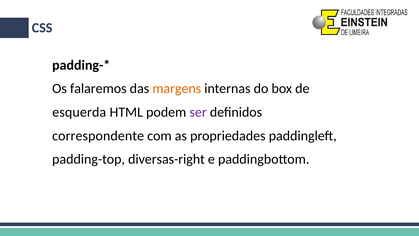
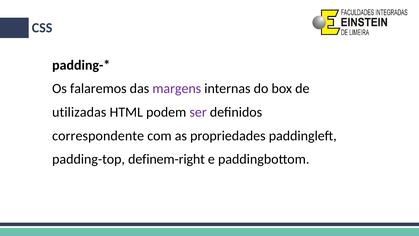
margens colour: orange -> purple (177, 89)
esquerda: esquerda -> utilizadas (79, 112)
diversas-right: diversas-right -> definem-right (167, 159)
